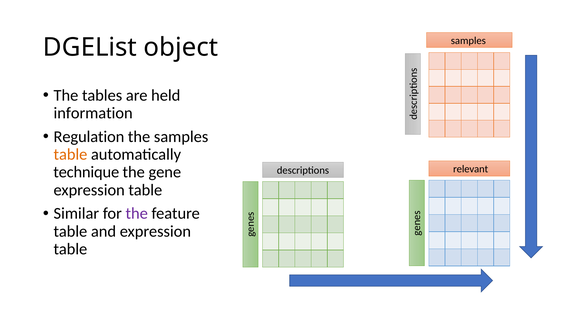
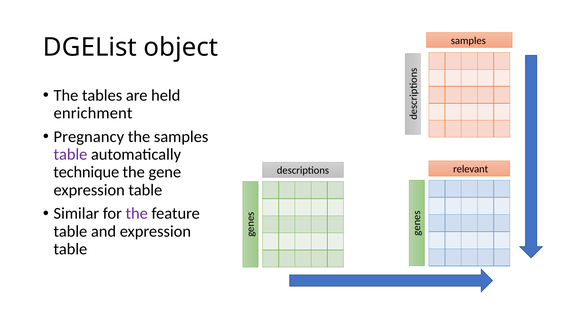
information: information -> enrichment (93, 113)
Regulation: Regulation -> Pregnancy (89, 137)
table colour: orange -> purple (70, 155)
